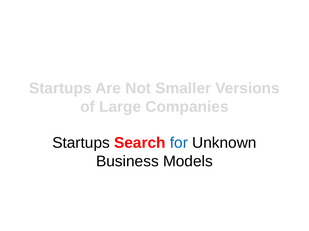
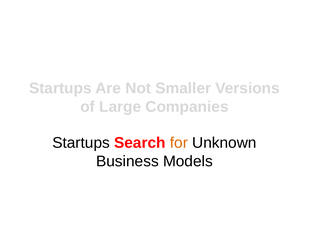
for colour: blue -> orange (179, 143)
